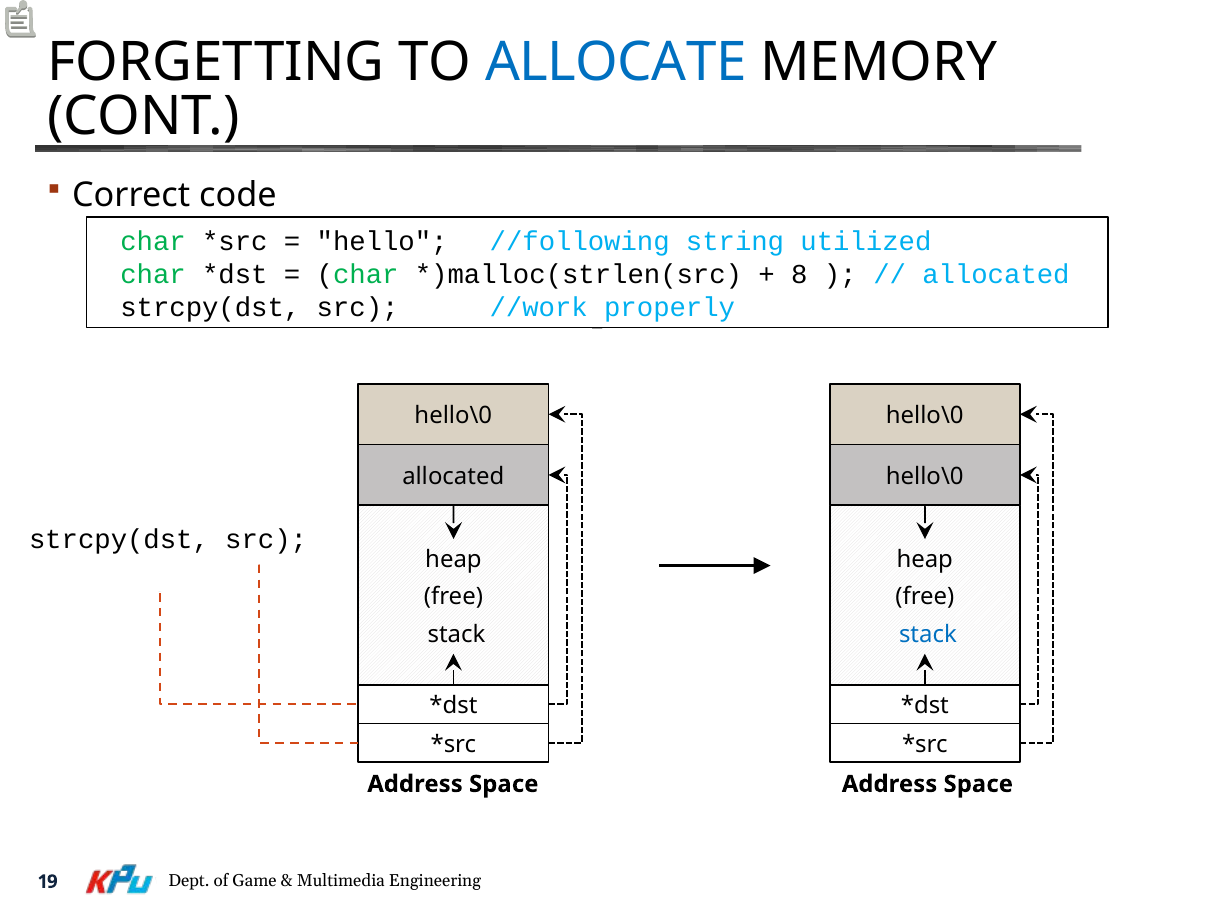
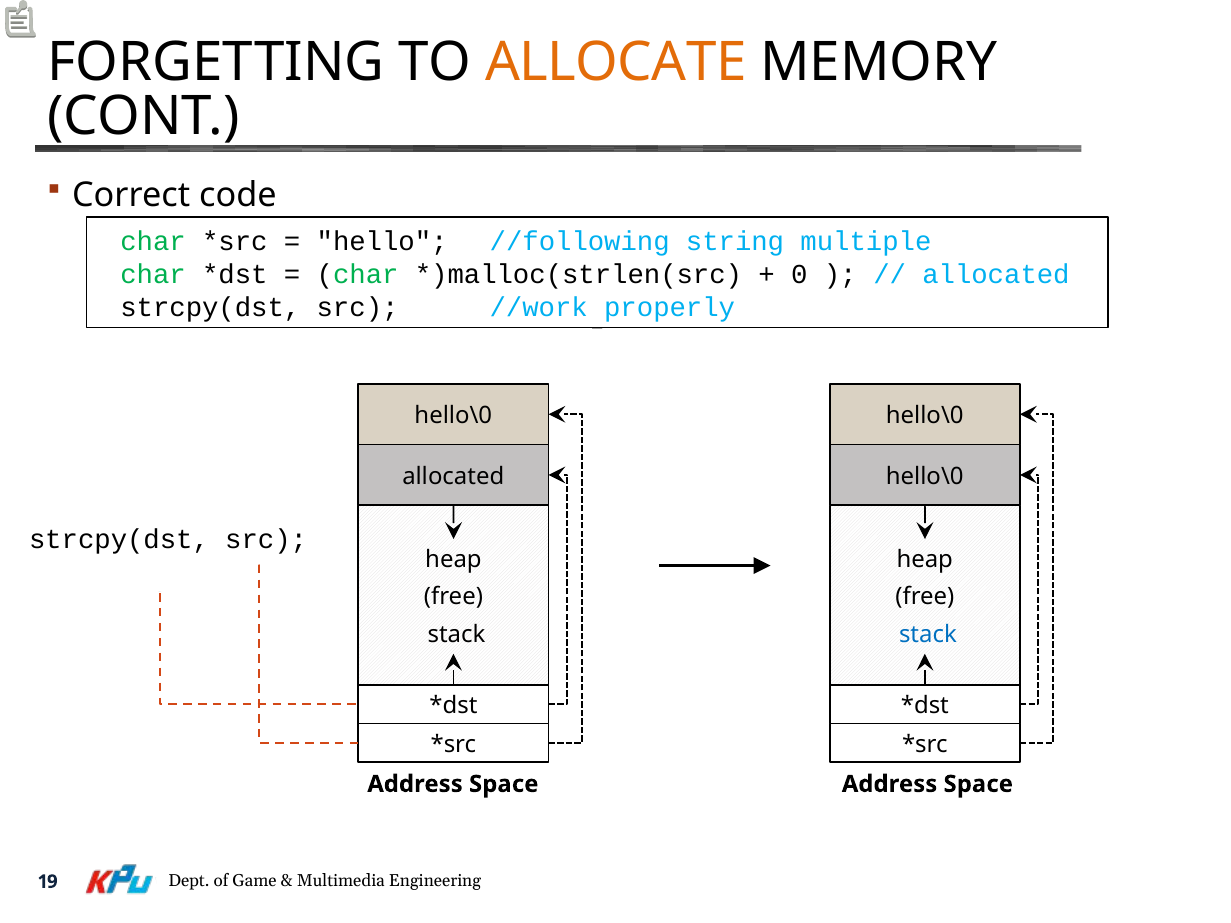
ALLOCATE colour: blue -> orange (616, 63)
utilized: utilized -> multiple (866, 241)
8: 8 -> 0 (799, 274)
